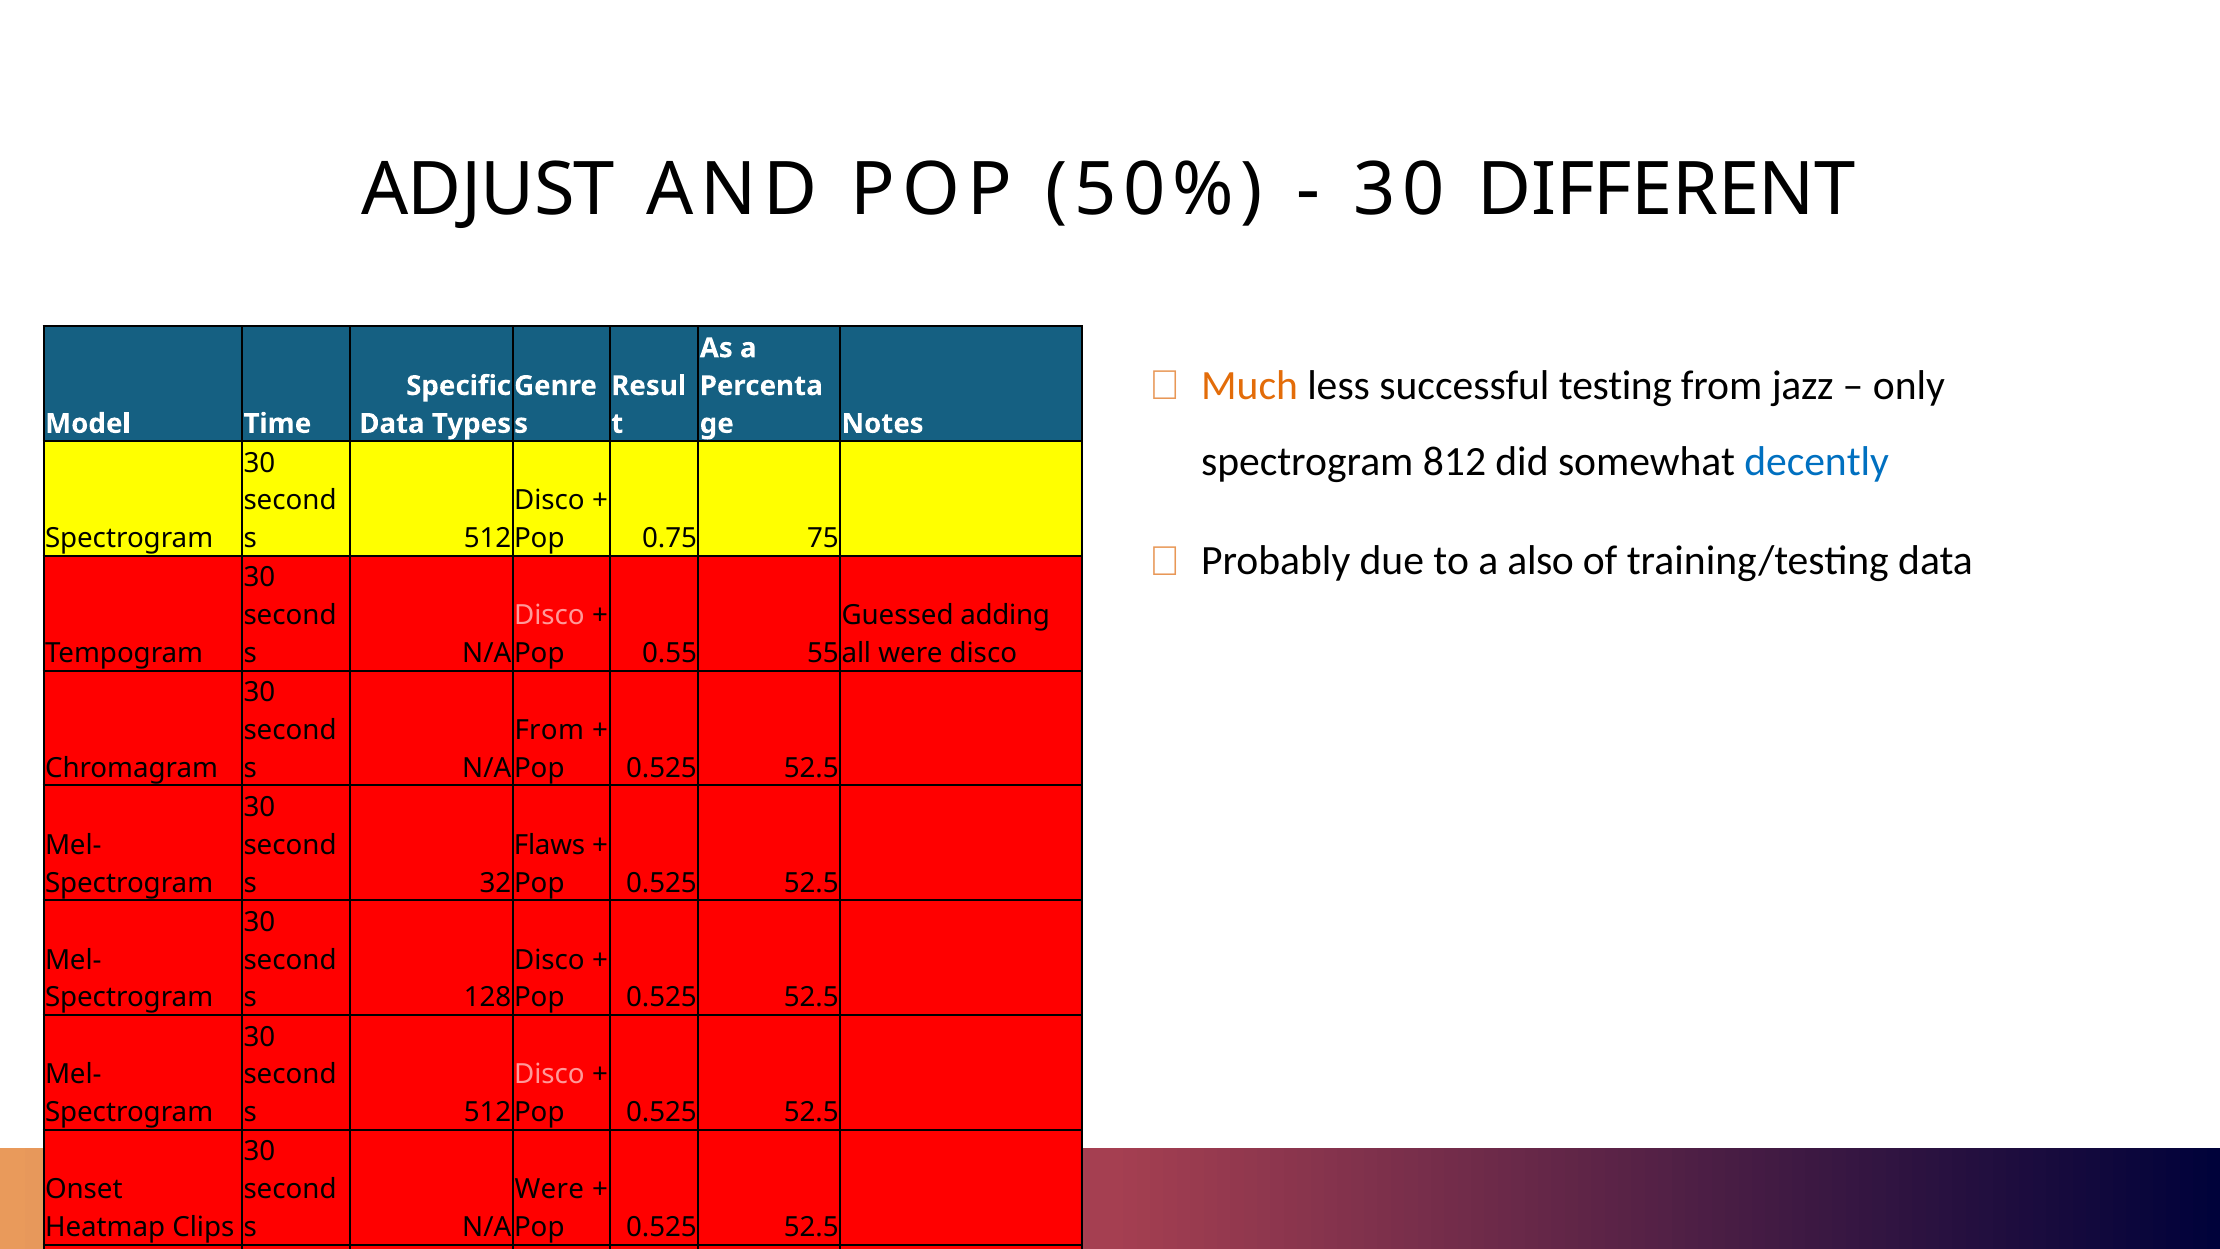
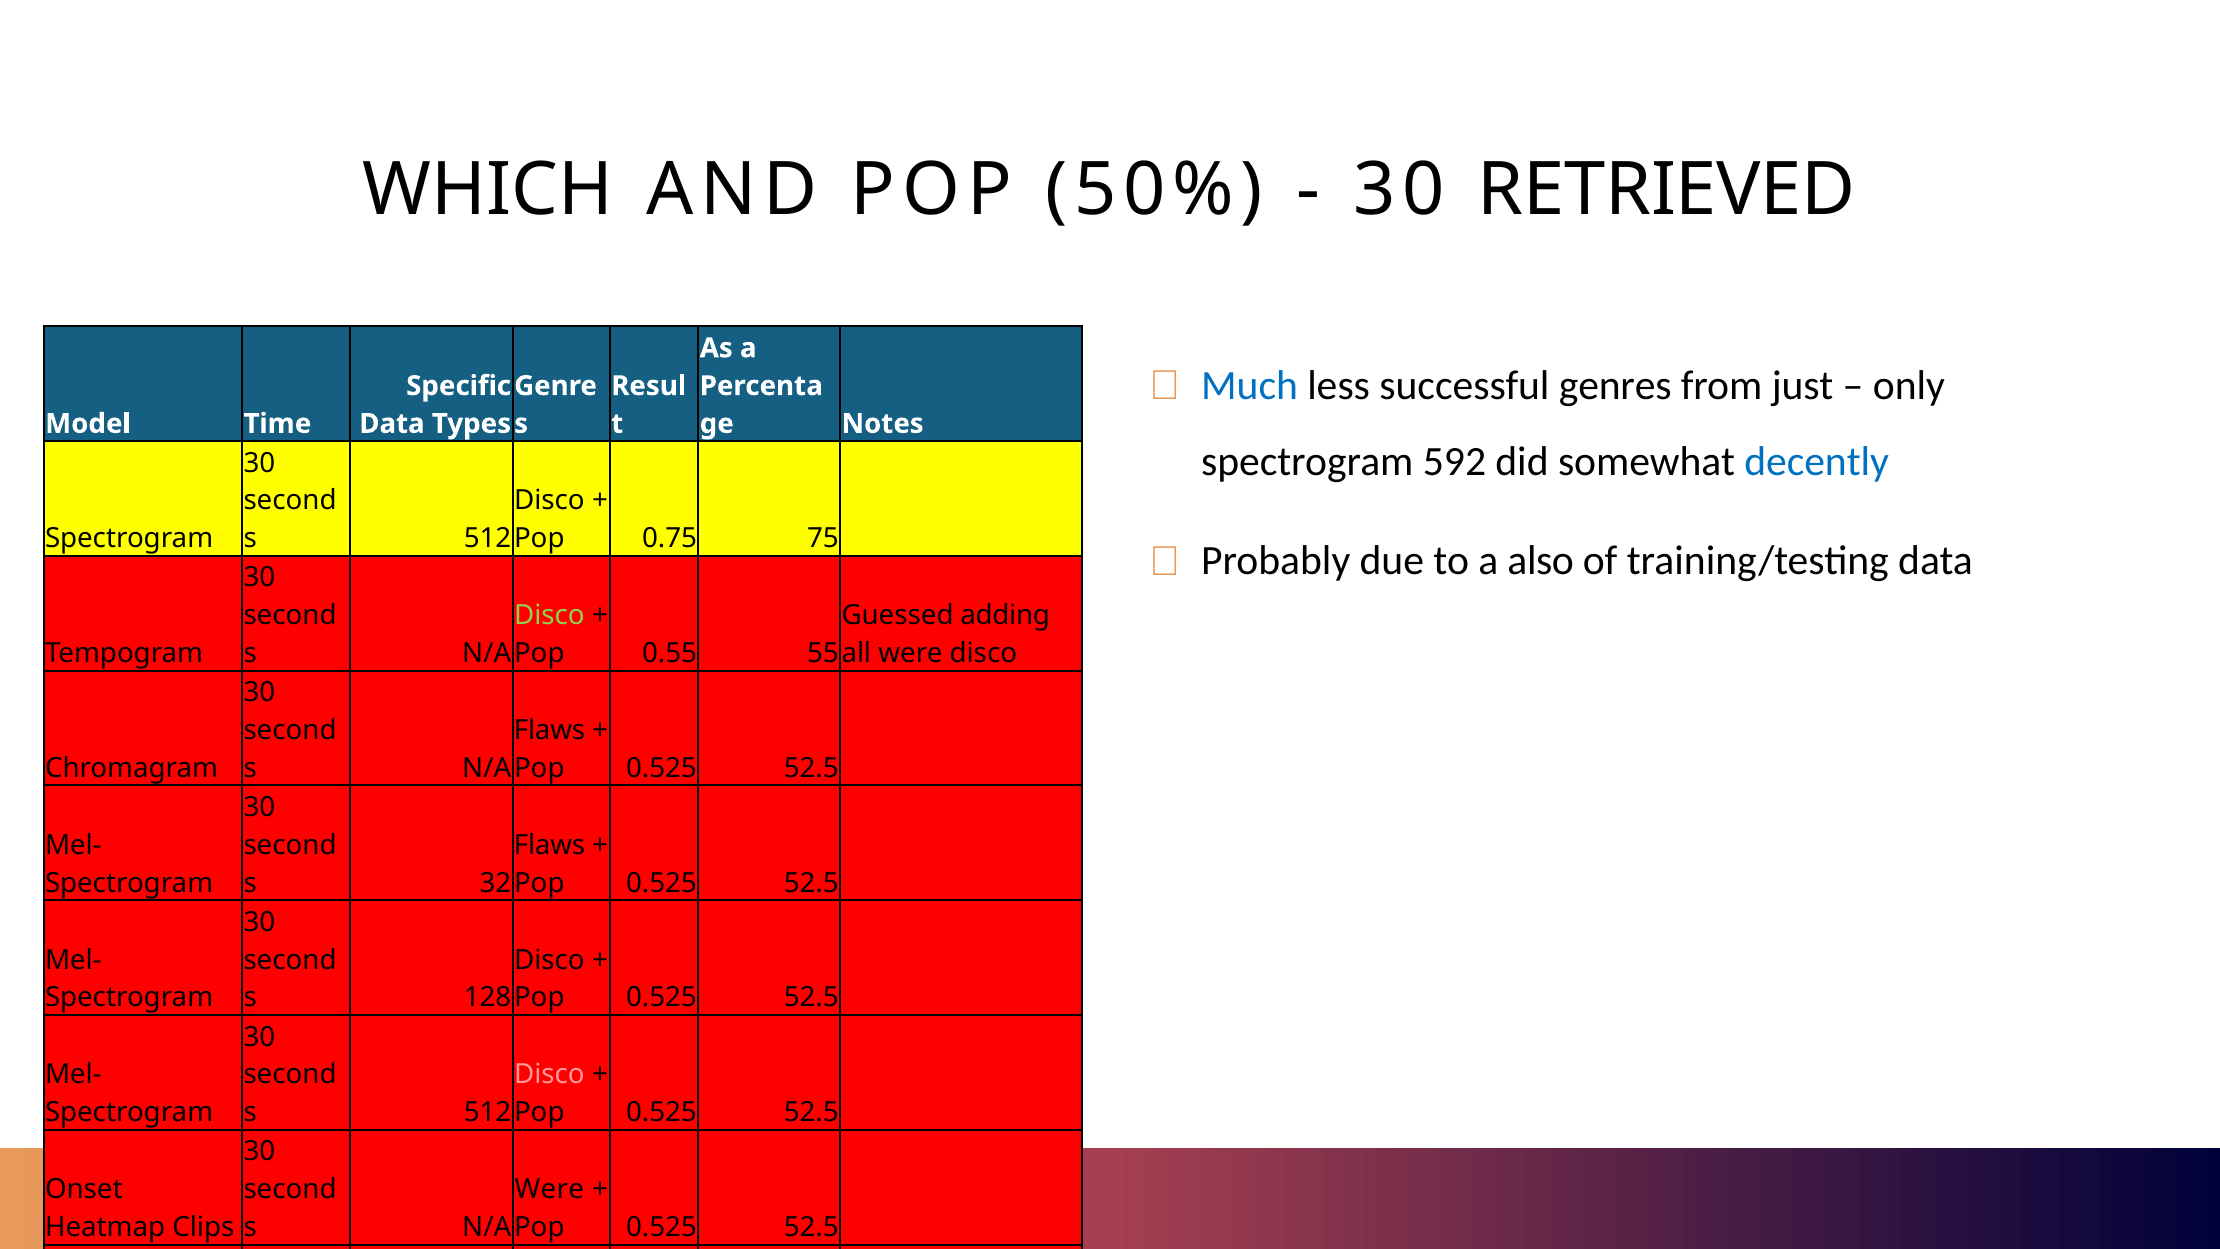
ADJUST: ADJUST -> WHICH (488, 190)
DIFFERENT: DIFFERENT -> RETRIEVED (1667, 190)
Much colour: orange -> blue (1250, 386)
testing: testing -> genres (1615, 386)
jazz: jazz -> just (1803, 386)
812: 812 -> 592 (1454, 462)
Disco colour: pink -> light green (549, 615)
From: From -> Flaws (550, 730)
